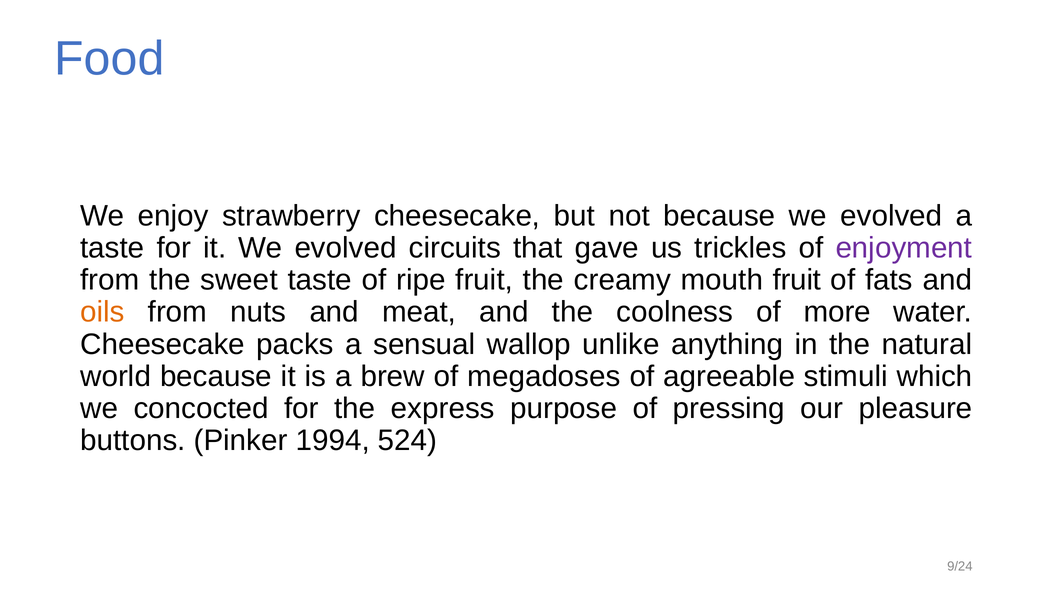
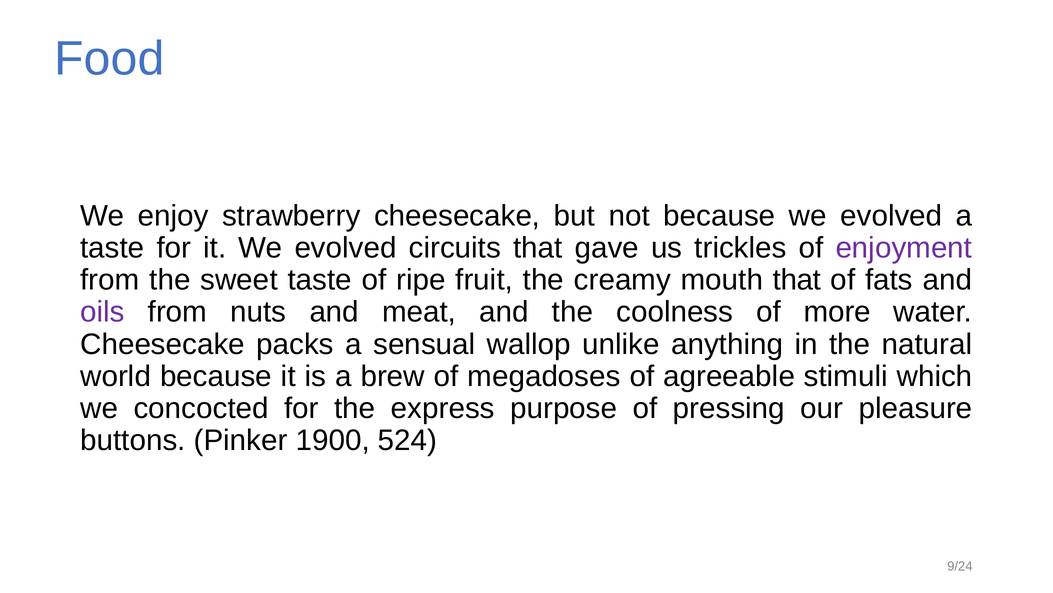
mouth fruit: fruit -> that (797, 280)
oils colour: orange -> purple (102, 312)
1994: 1994 -> 1900 (333, 440)
